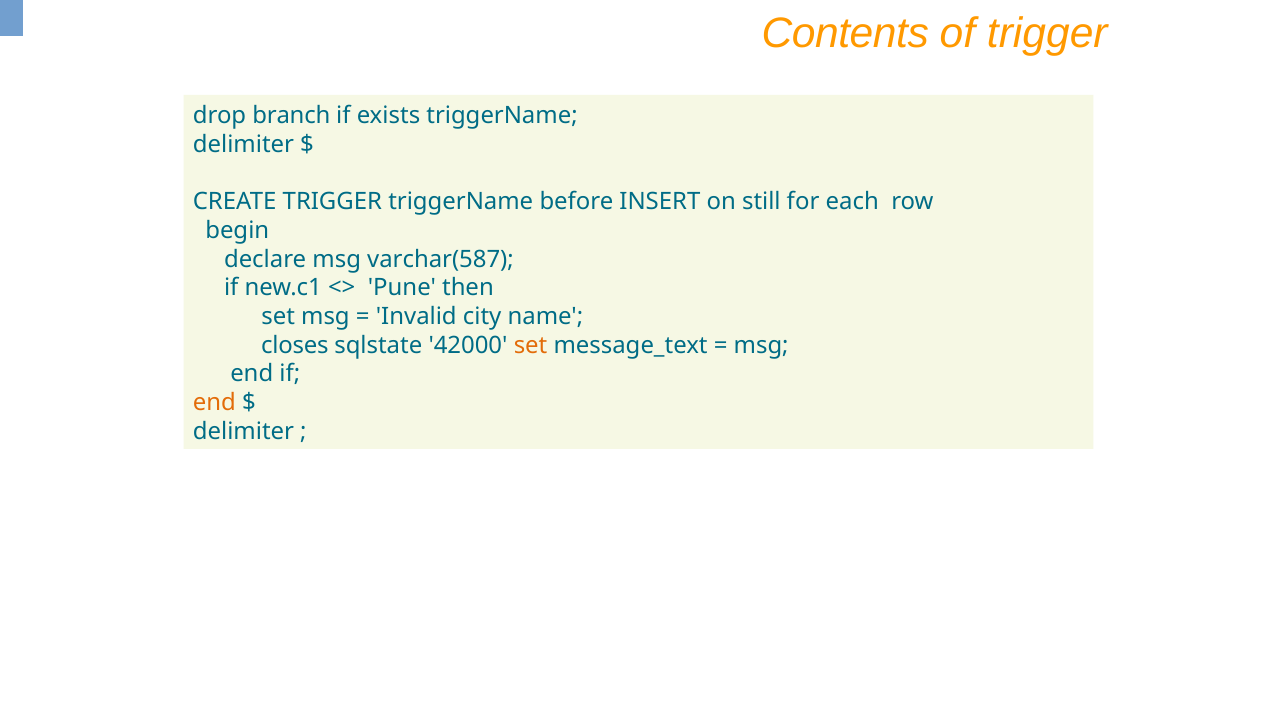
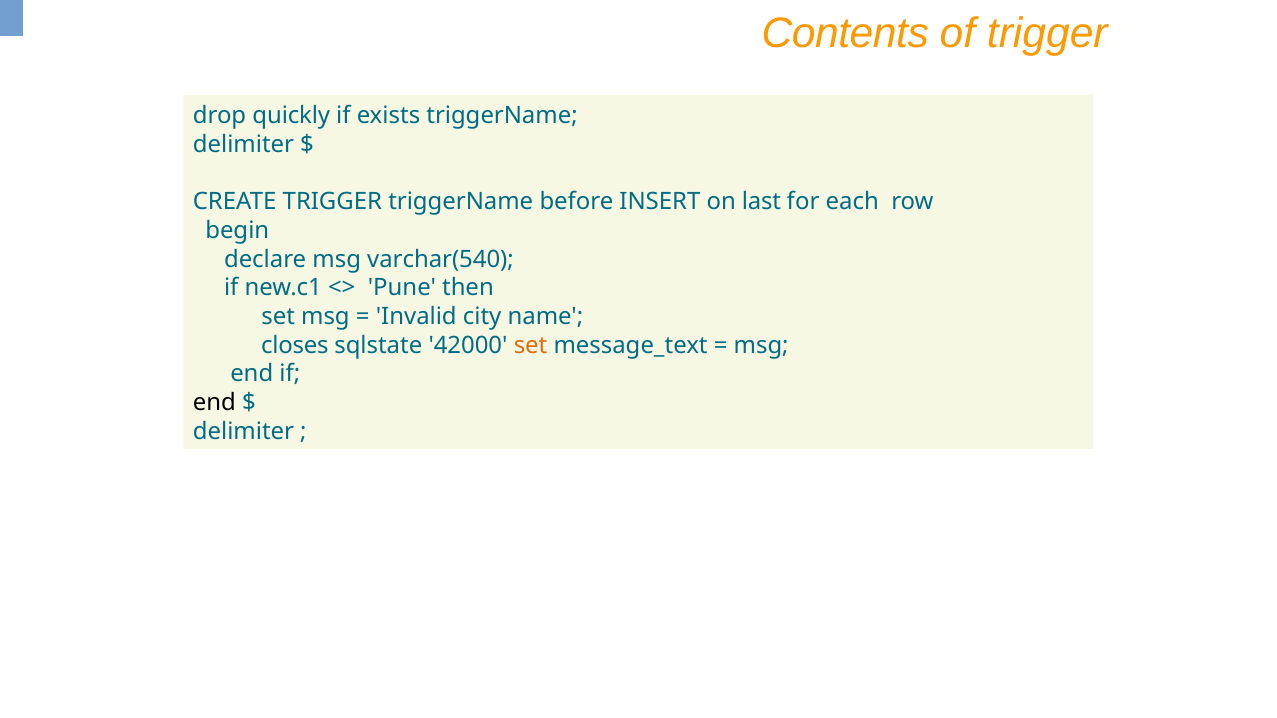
branch: branch -> quickly (291, 116)
still: still -> last (761, 202)
varchar(587: varchar(587 -> varchar(540 (440, 259)
end colour: orange -> black (214, 403)
